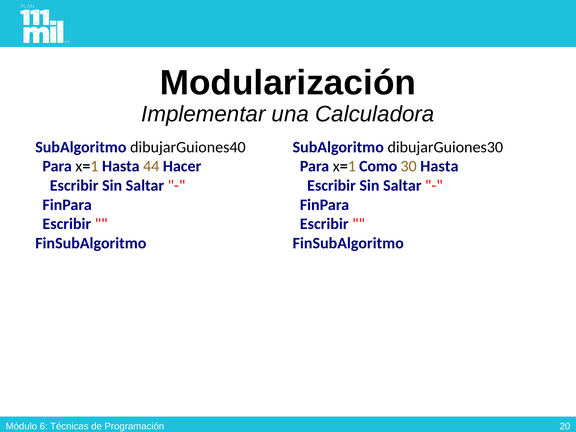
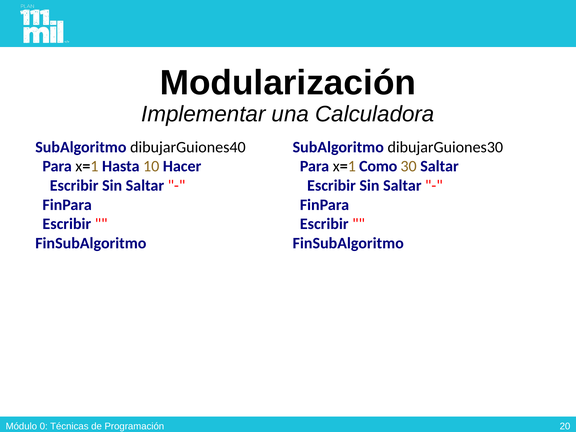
44: 44 -> 10 (151, 166)
30 Hasta: Hasta -> Saltar (439, 166)
6: 6 -> 0 (44, 426)
